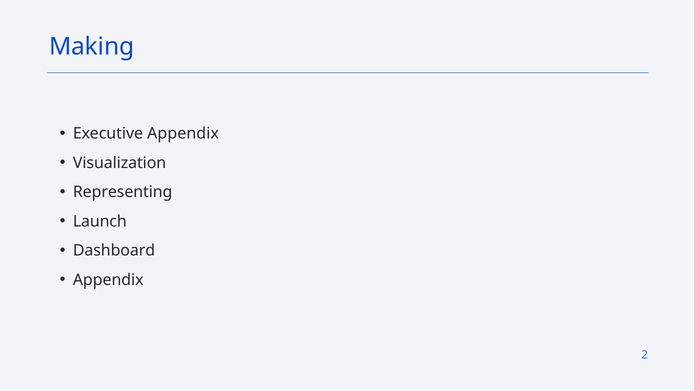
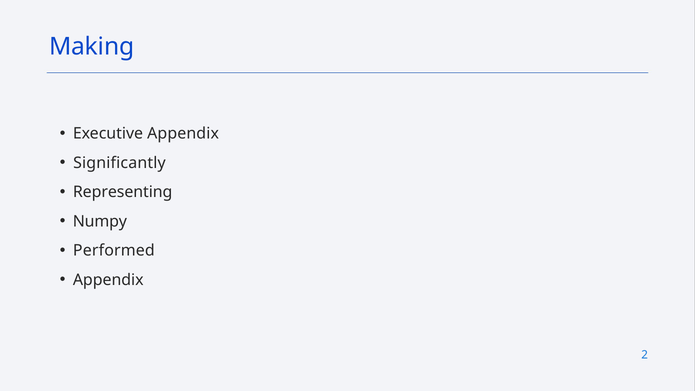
Visualization: Visualization -> Significantly (119, 163)
Launch: Launch -> Numpy (100, 221)
Dashboard: Dashboard -> Performed (114, 251)
